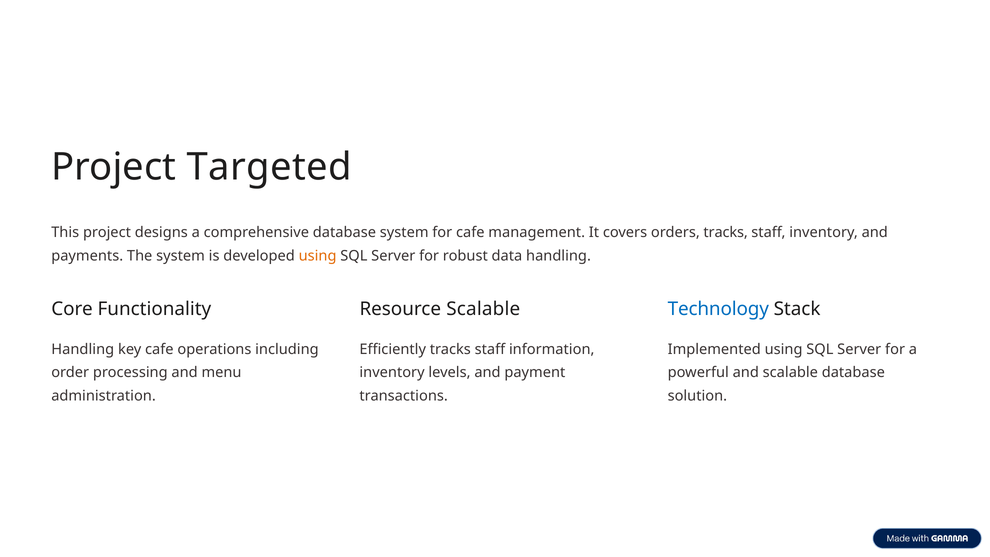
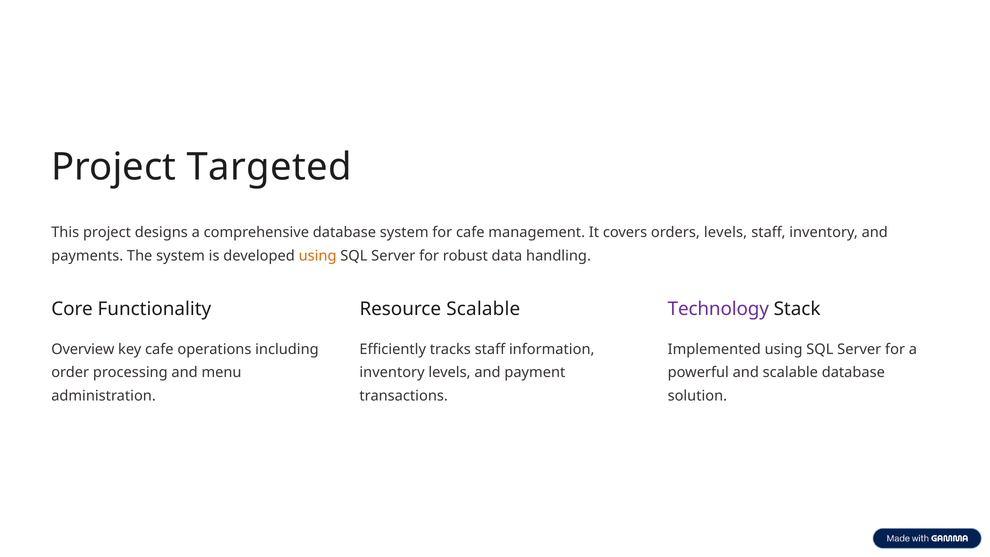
orders tracks: tracks -> levels (726, 232)
Technology colour: blue -> purple (718, 309)
Handling: Handling -> Overview (83, 349)
